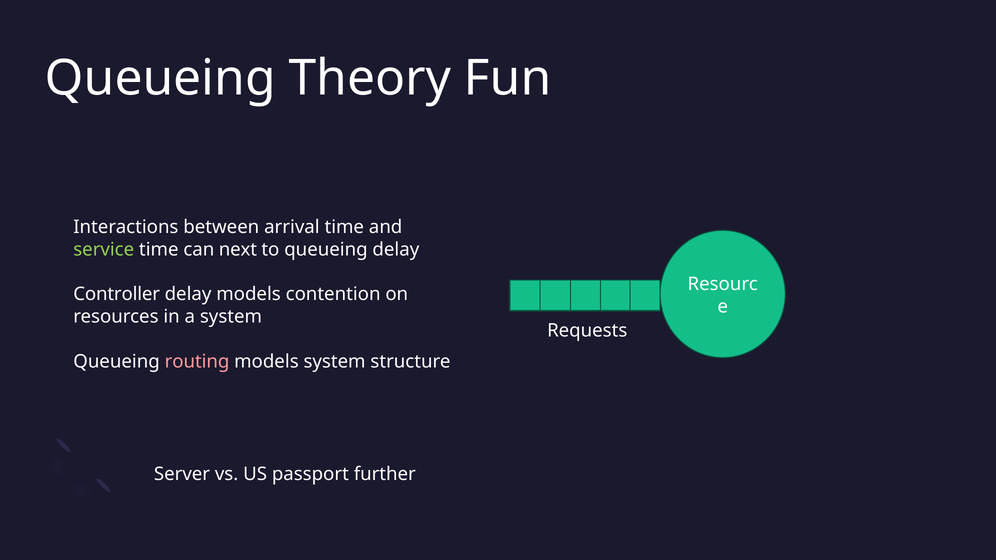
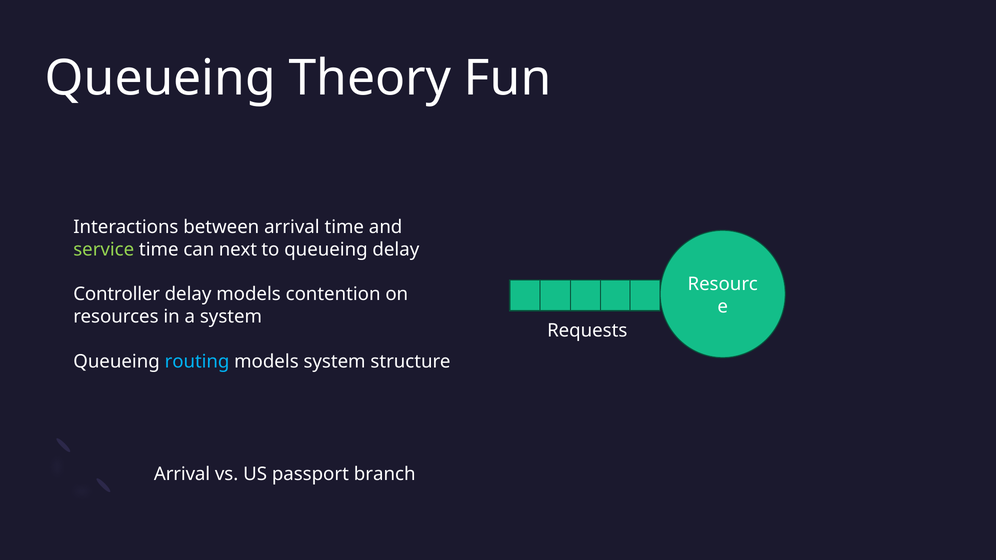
routing colour: pink -> light blue (197, 362)
Server: Server -> Arrival (182, 474)
further: further -> branch (385, 474)
